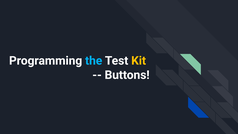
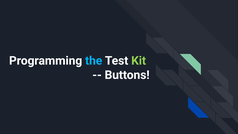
Kit colour: yellow -> light green (139, 61)
